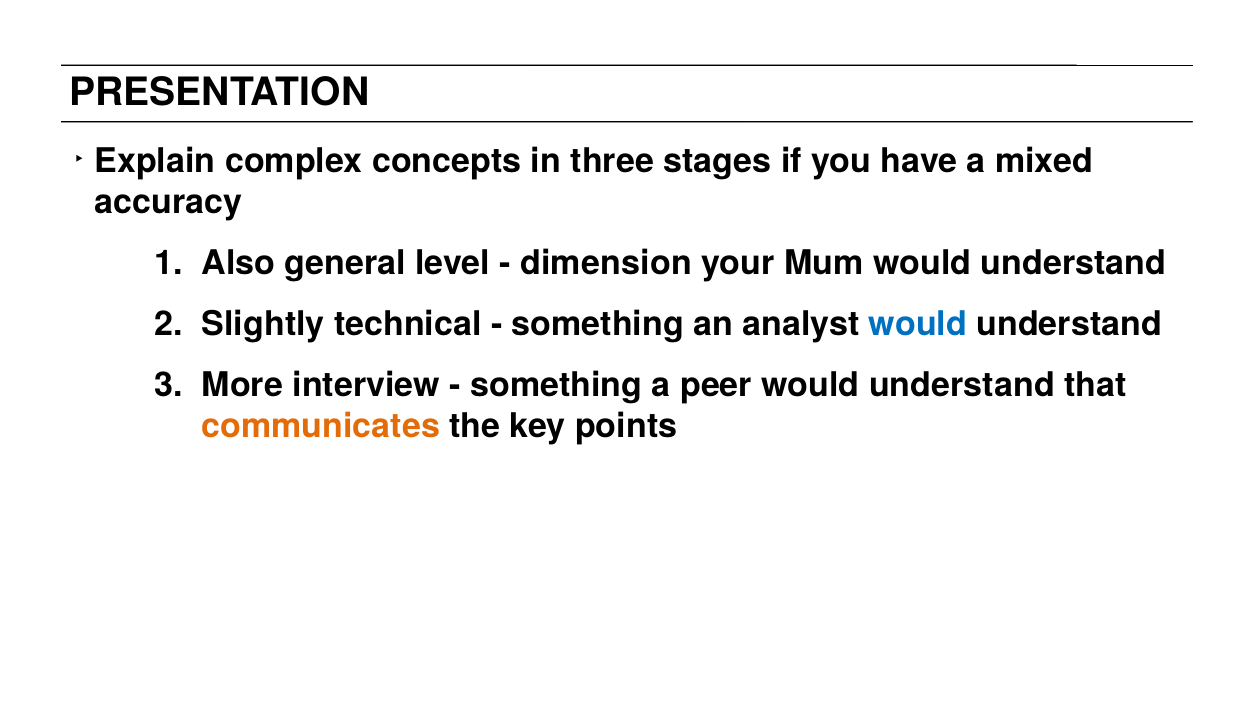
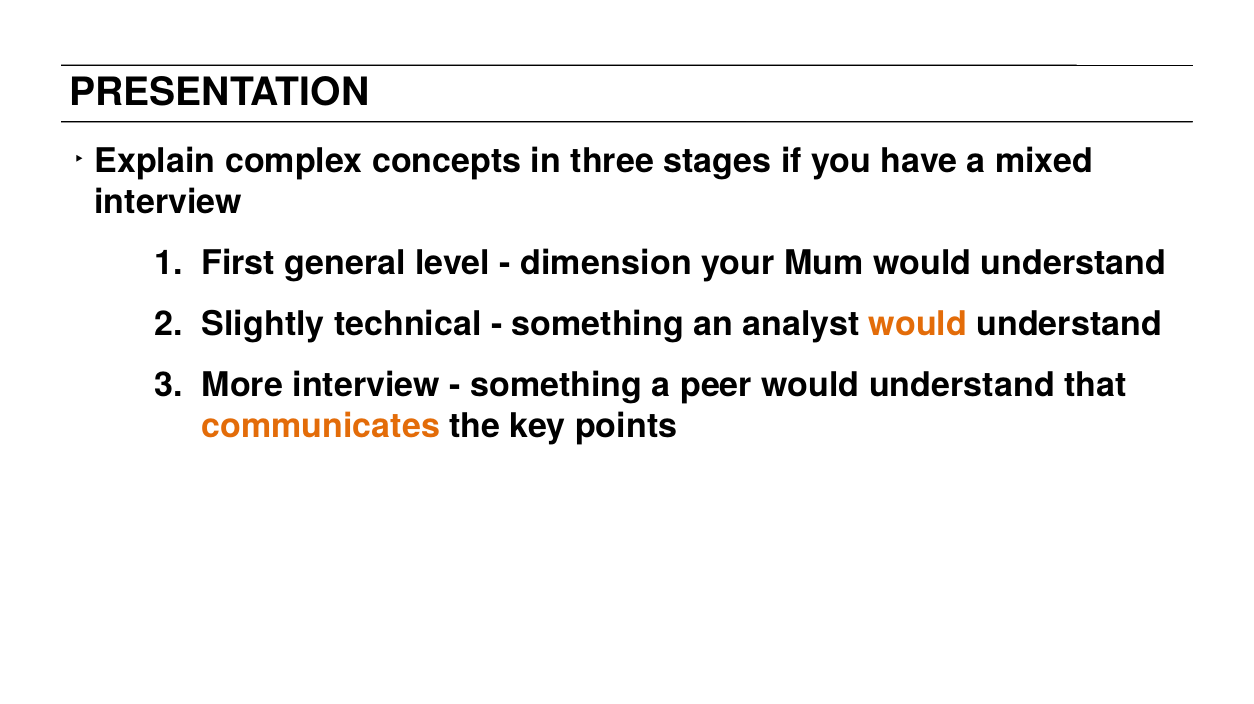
accuracy: accuracy -> interview (168, 202)
Also: Also -> First (238, 263)
would colour: blue -> orange (918, 325)
